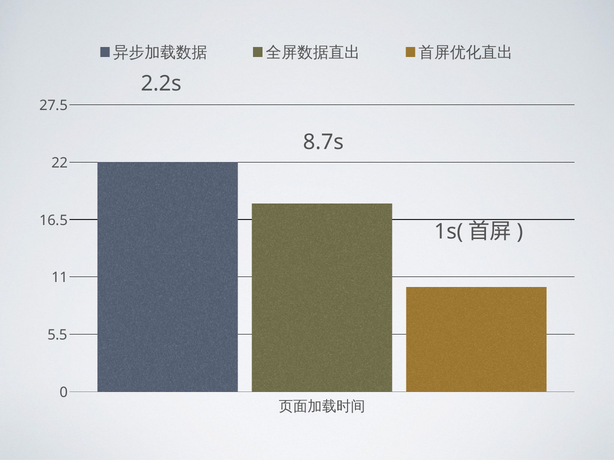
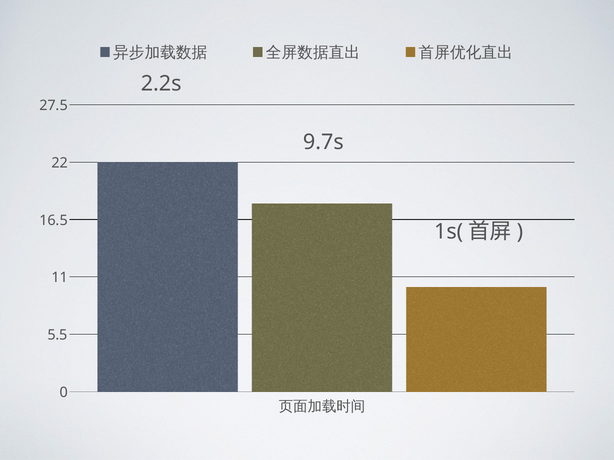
8.7s: 8.7s -> 9.7s (323, 142)
